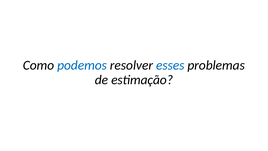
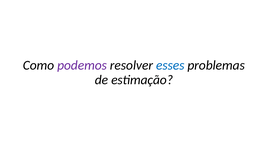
podemos colour: blue -> purple (82, 65)
